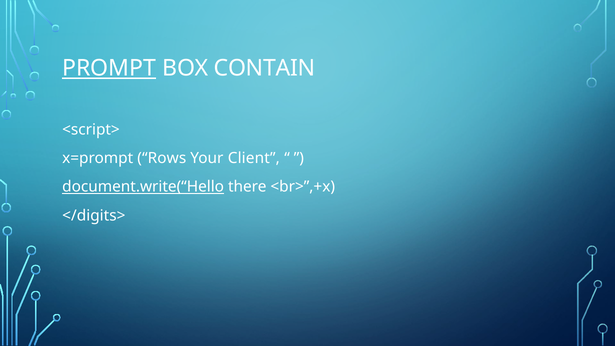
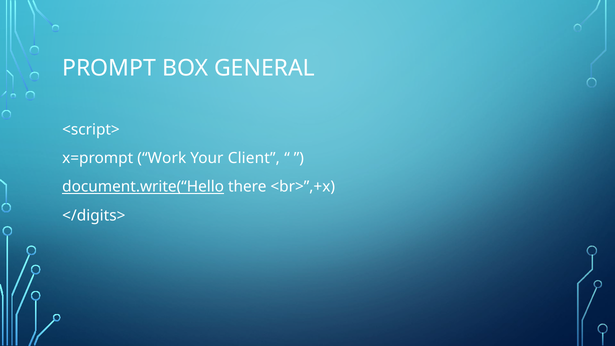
PROMPT underline: present -> none (109, 68)
CONTAIN: CONTAIN -> GENERAL (265, 68)
Rows: Rows -> Work (162, 158)
